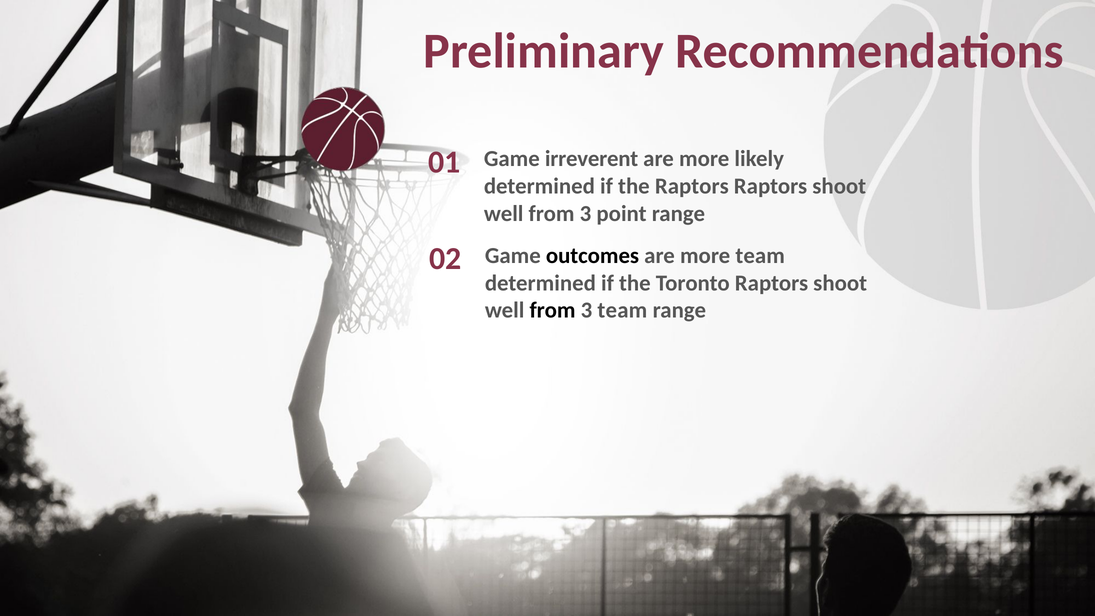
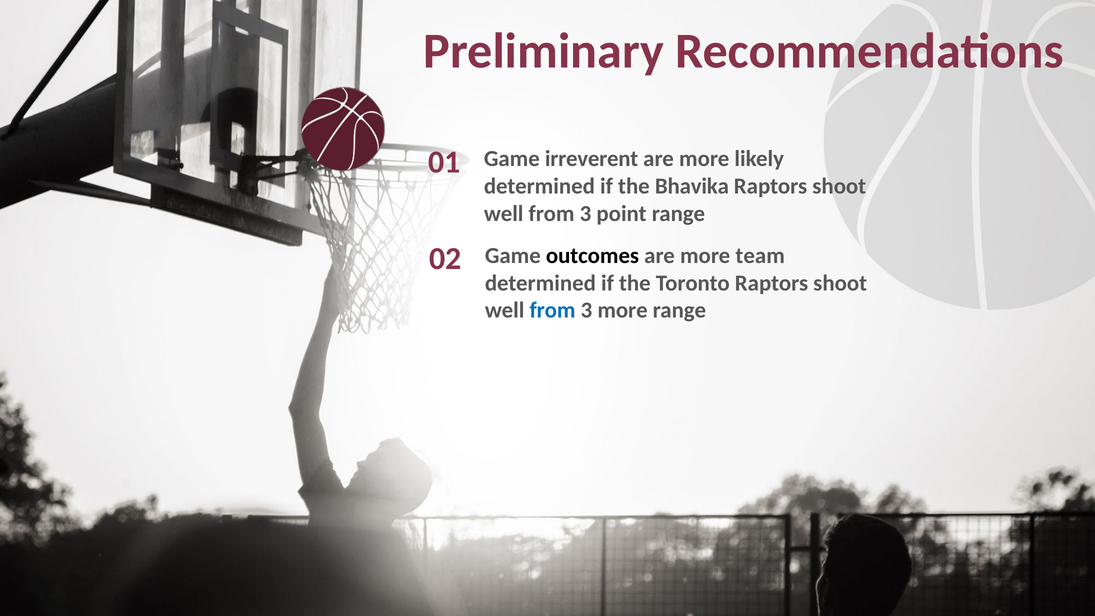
the Raptors: Raptors -> Bhavika (692, 186)
from colour: black -> blue (553, 310)
3 team: team -> more (623, 310)
